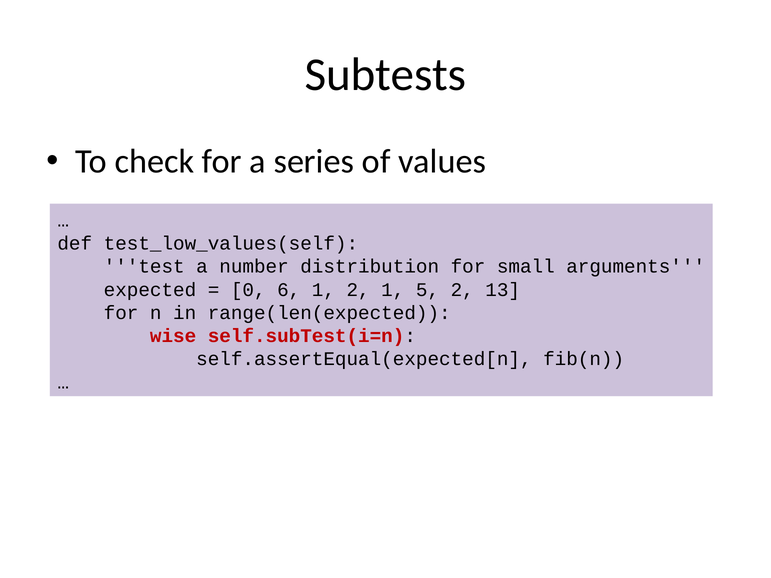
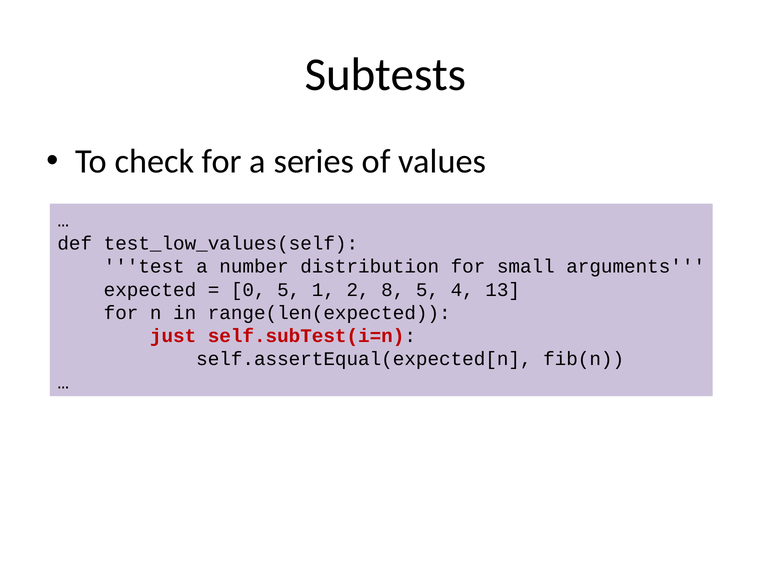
0 6: 6 -> 5 (289, 290)
2 1: 1 -> 8 (393, 290)
5 2: 2 -> 4 (462, 290)
wise: wise -> just (173, 336)
